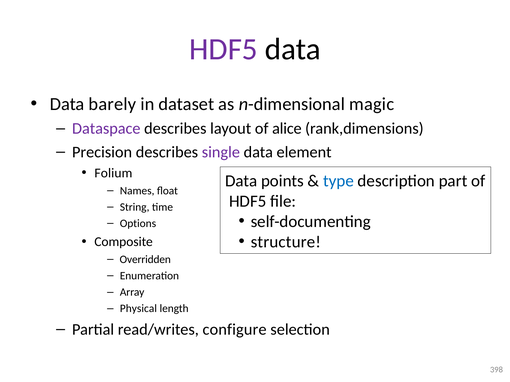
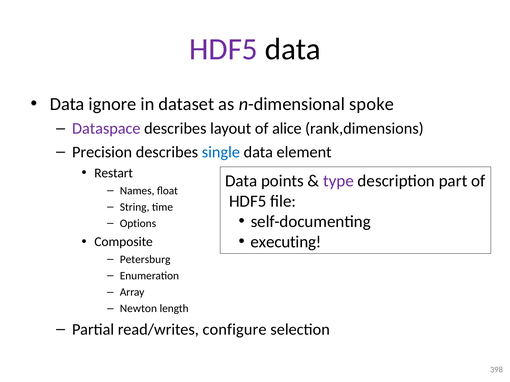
barely: barely -> ignore (112, 104)
magic: magic -> spoke (372, 104)
single colour: purple -> blue (221, 152)
Folium: Folium -> Restart (114, 173)
type colour: blue -> purple (338, 181)
structure: structure -> executing (286, 242)
Overridden: Overridden -> Petersburg (145, 260)
Physical: Physical -> Newton (138, 309)
